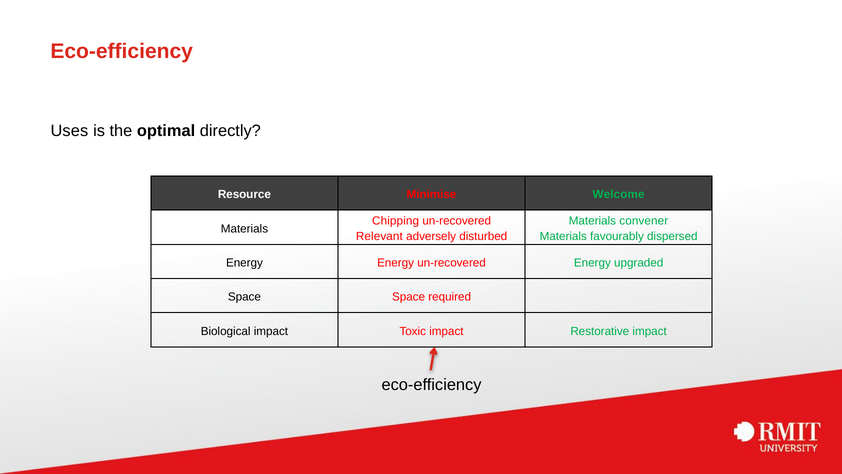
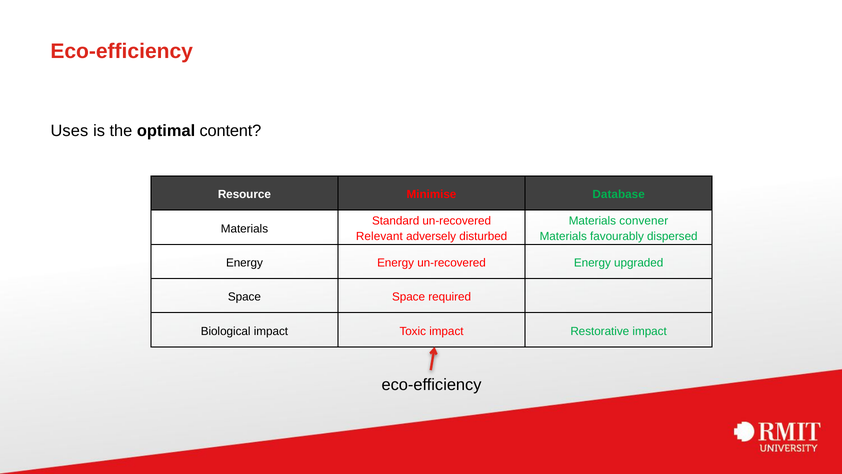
directly: directly -> content (230, 131)
Welcome: Welcome -> Database (619, 194)
Chipping: Chipping -> Standard (396, 221)
